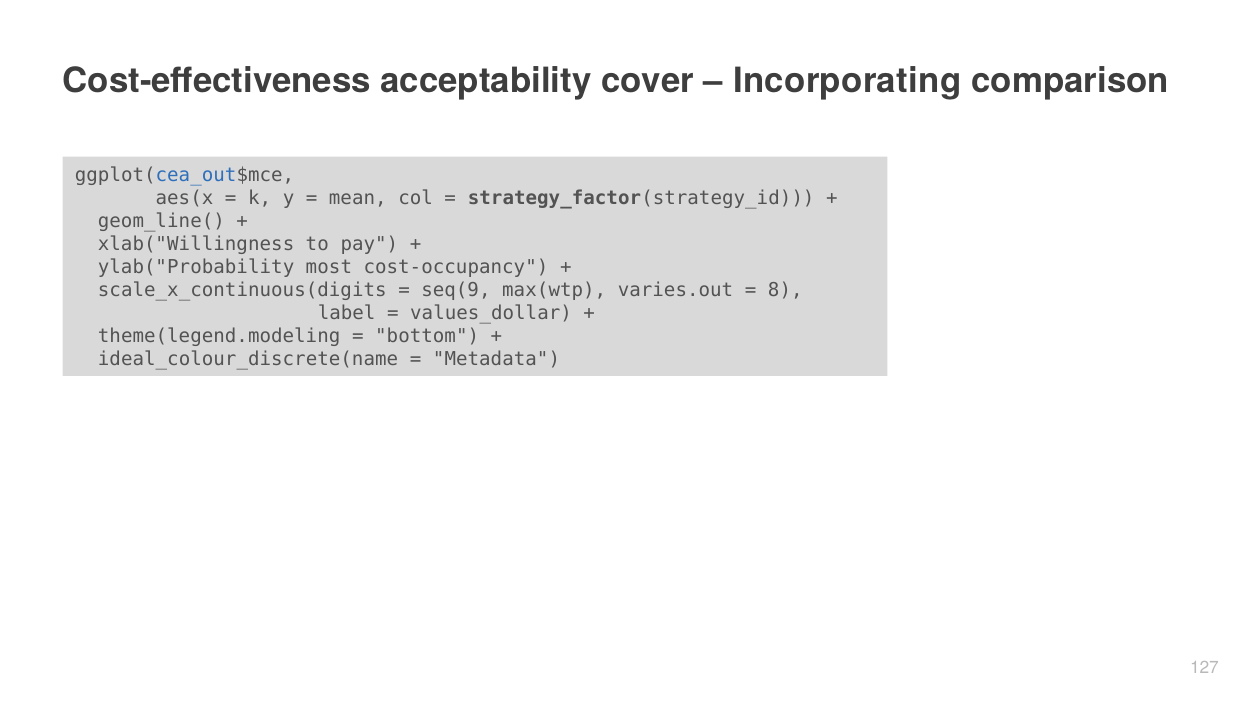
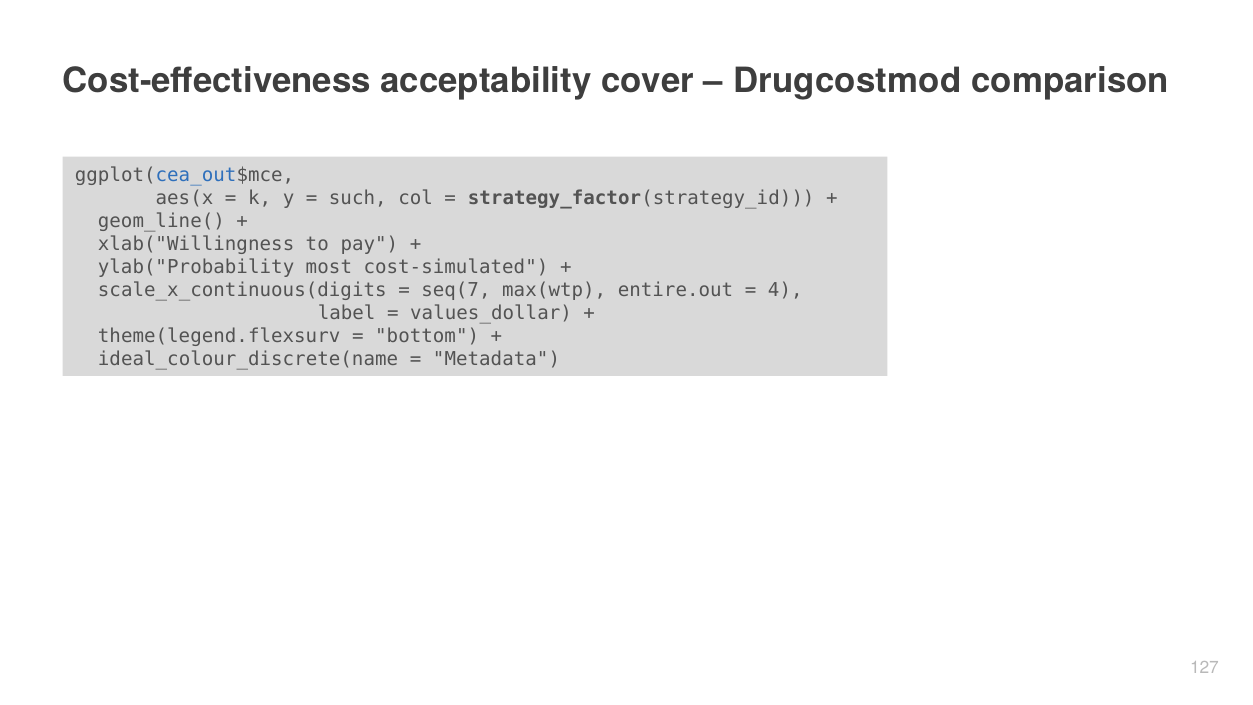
Incorporating: Incorporating -> Drugcostmod (847, 81)
mean: mean -> such (358, 199)
cost-occupancy: cost-occupancy -> cost-simulated (456, 268)
seq(9: seq(9 -> seq(7 (456, 291)
varies.out: varies.out -> entire.out (676, 291)
8: 8 -> 4 (785, 291)
theme(legend.modeling: theme(legend.modeling -> theme(legend.flexsurv (219, 336)
